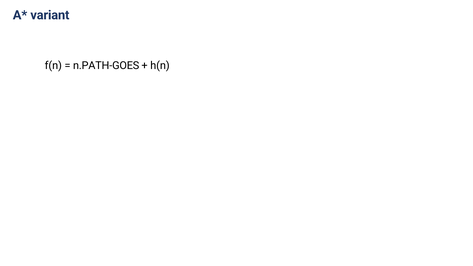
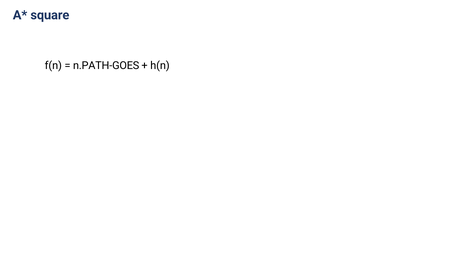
variant: variant -> square (50, 15)
